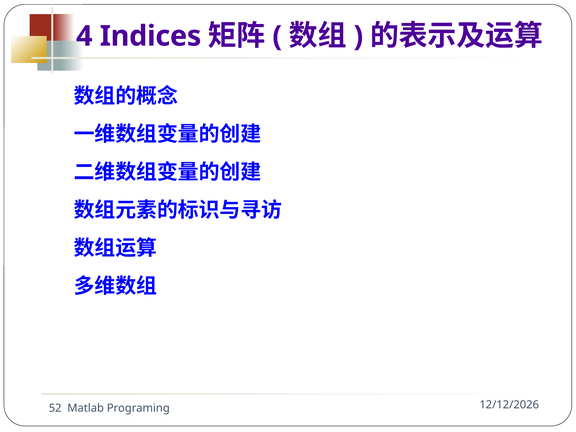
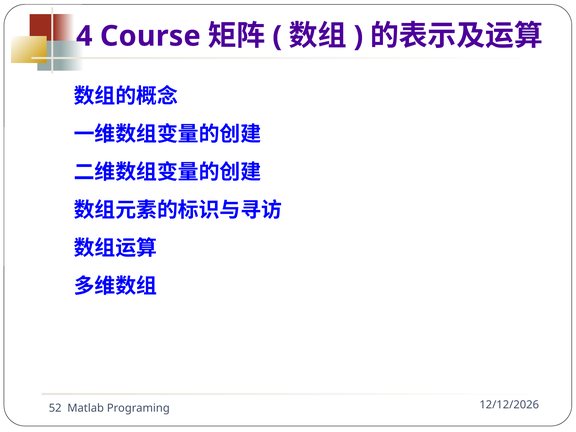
Indices: Indices -> Course (150, 36)
